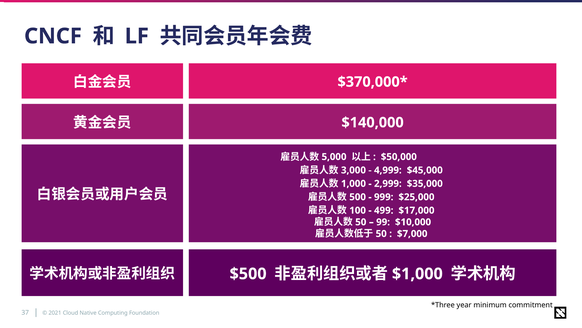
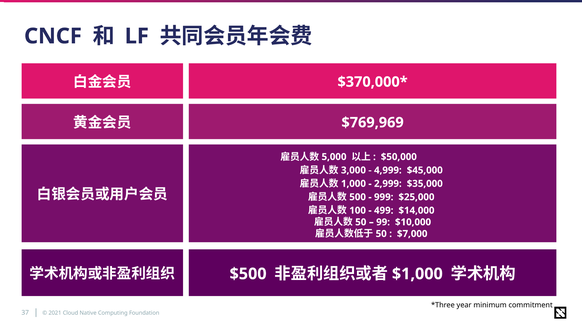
$140,000: $140,000 -> $769,969 (373, 122)
$17,000: $17,000 -> $14,000 (416, 210)
